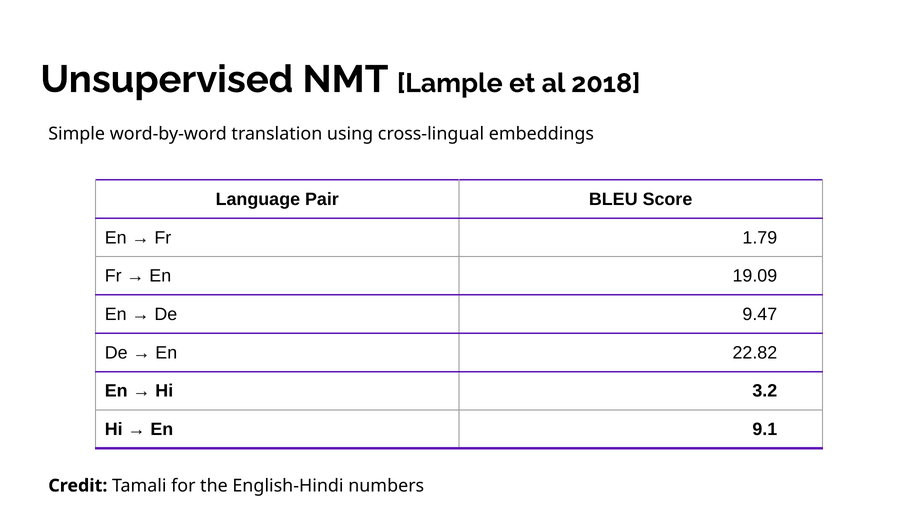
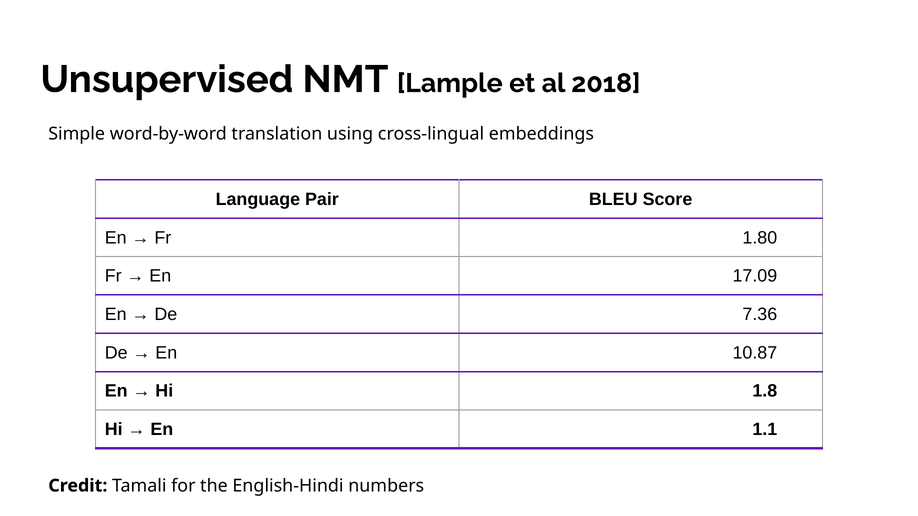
1.79: 1.79 -> 1.80 (760, 238)
19.09: 19.09 -> 17.09 (755, 276)
9.47: 9.47 -> 7.36 (760, 315)
22.82: 22.82 -> 10.87 (755, 353)
3.2: 3.2 -> 1.8 (765, 391)
9.1: 9.1 -> 1.1 (765, 430)
